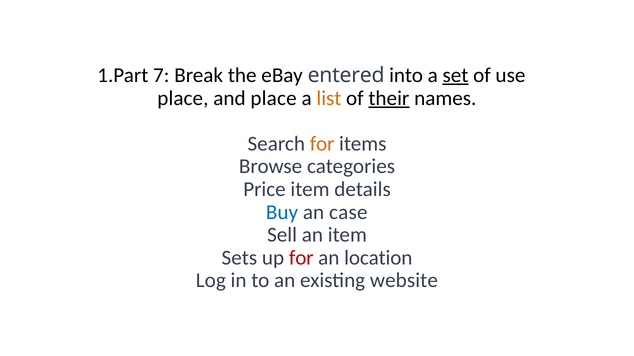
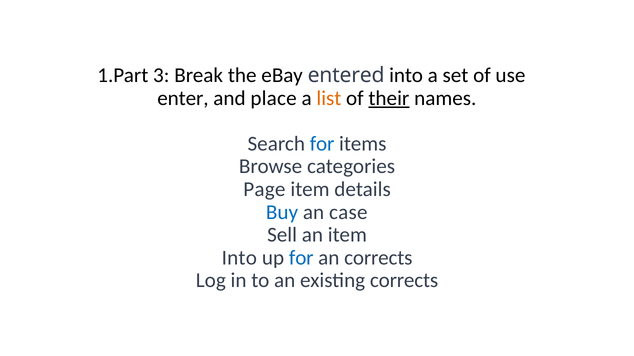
7: 7 -> 3 (161, 75)
set underline: present -> none (455, 75)
place: place -> enter (183, 98)
for colour: orange -> blue (322, 144)
Price: Price -> Page (264, 190)
Sets: Sets -> Into (239, 258)
for colour: red -> blue (301, 258)
an location: location -> corrects (378, 258)
existing website: website -> corrects (404, 281)
